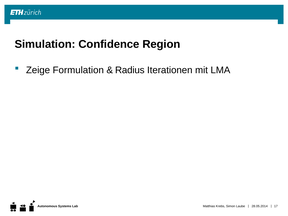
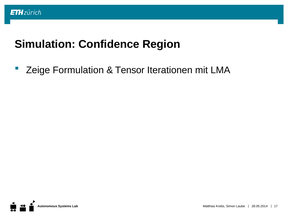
Radius: Radius -> Tensor (130, 70)
